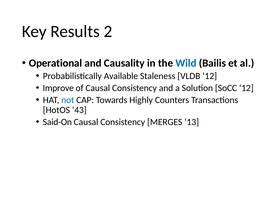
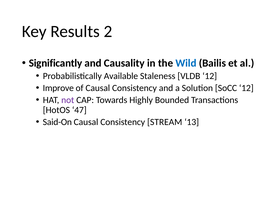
Operational: Operational -> Significantly (56, 63)
not colour: blue -> purple (68, 100)
Counters: Counters -> Bounded (172, 100)
43: 43 -> 47 (79, 110)
MERGES: MERGES -> STREAM (165, 122)
